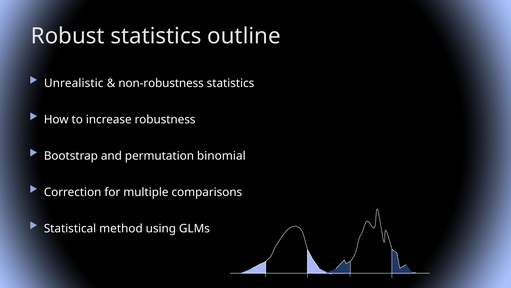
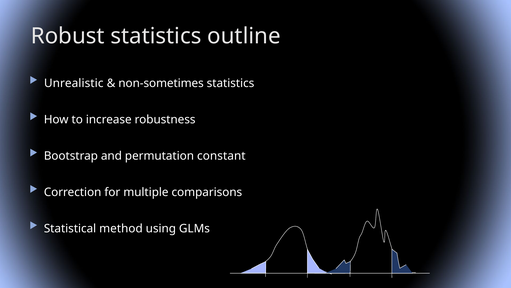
non-robustness: non-robustness -> non-sometimes (161, 83)
binomial: binomial -> constant (221, 156)
